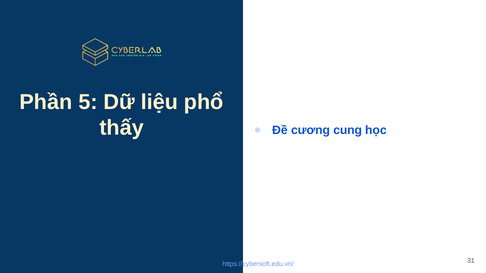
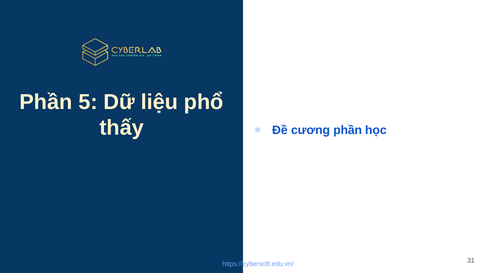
cương cung: cung -> phần (348, 130)
